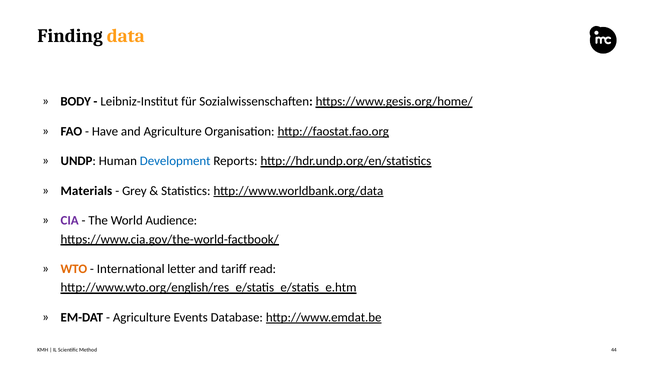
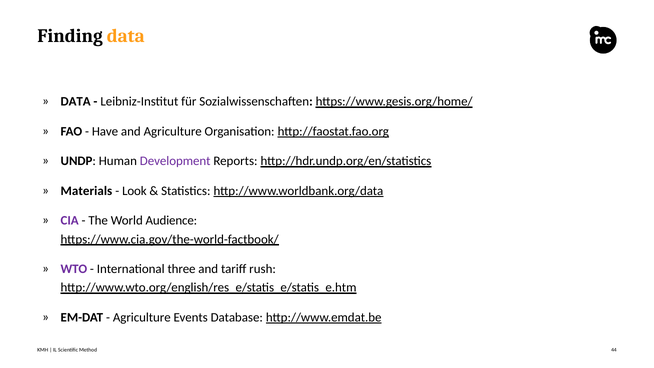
BODY: BODY -> DATA (76, 102)
Development colour: blue -> purple (175, 161)
Grey: Grey -> Look (134, 191)
WTO colour: orange -> purple (74, 269)
letter: letter -> three (182, 269)
read: read -> rush (263, 269)
